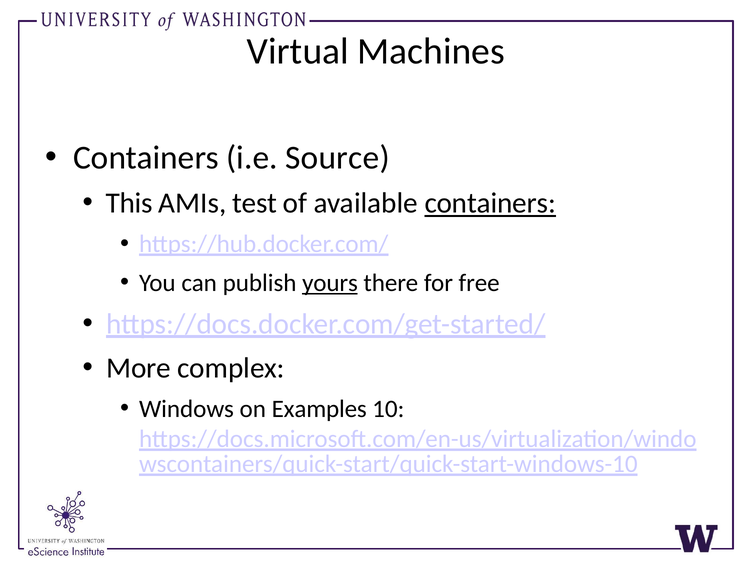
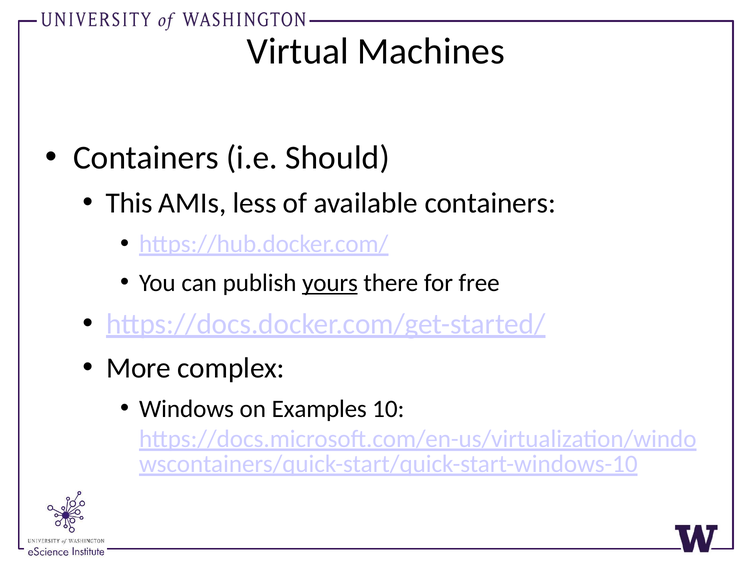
Source: Source -> Should (337, 158)
test: test -> less (255, 203)
containers underline: present -> none (490, 203)
